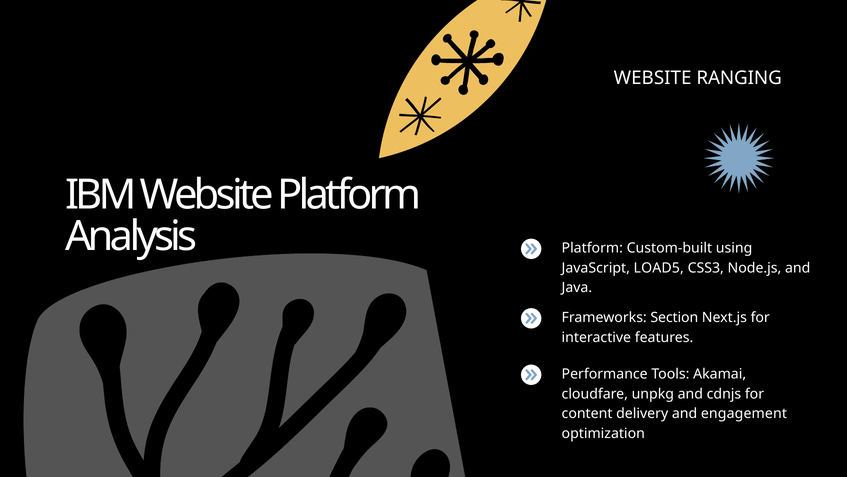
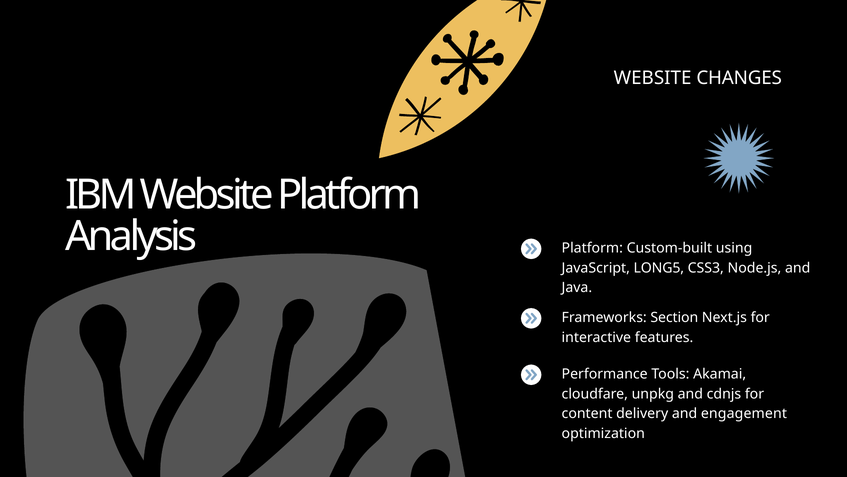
RANGING: RANGING -> CHANGES (739, 78)
LOAD5: LOAD5 -> LONG5 (659, 268)
